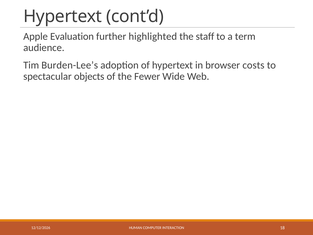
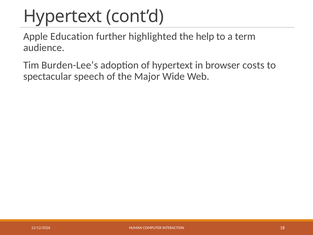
Evaluation: Evaluation -> Education (72, 36)
staff: staff -> help (205, 36)
objects: objects -> speech (89, 76)
Fewer: Fewer -> Major (147, 76)
